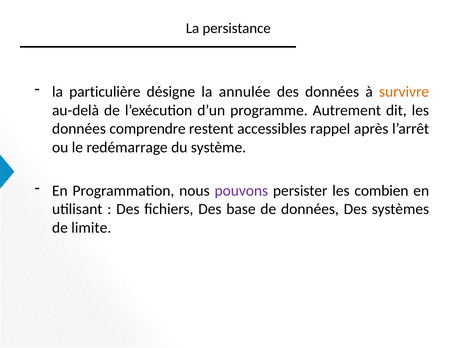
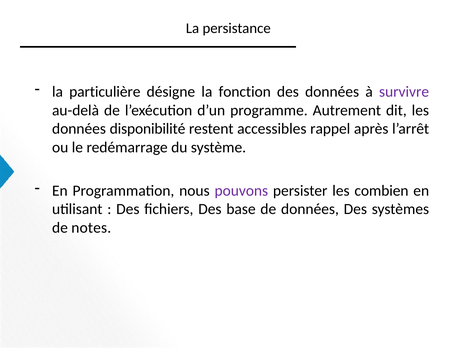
annulée: annulée -> fonction (245, 92)
survivre colour: orange -> purple (404, 92)
comprendre: comprendre -> disponibilité (148, 129)
limite: limite -> notes (91, 228)
